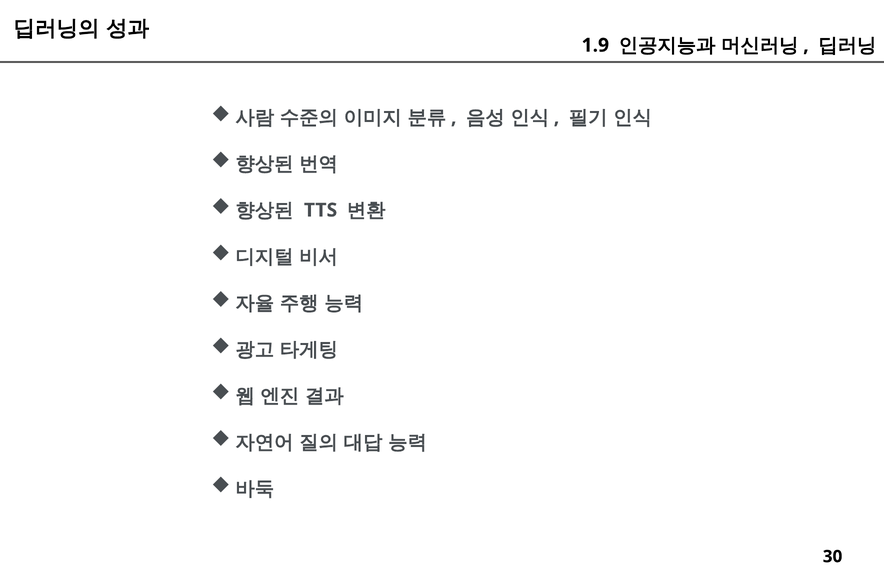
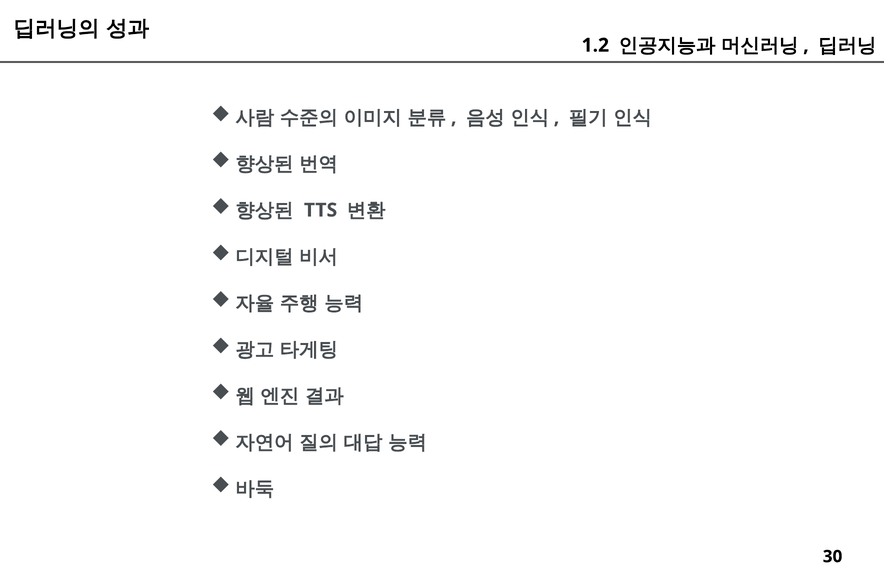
1.9: 1.9 -> 1.2 (595, 45)
